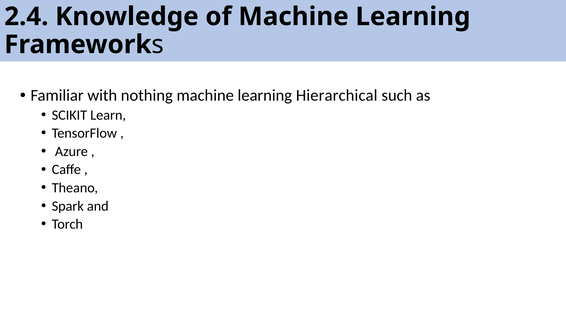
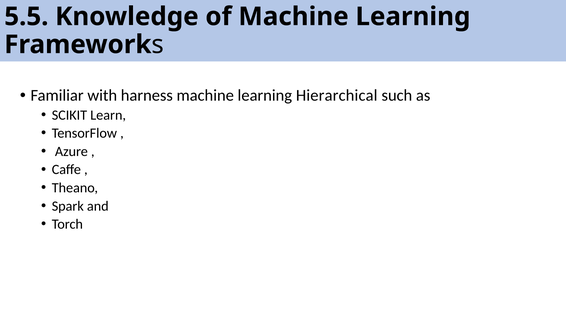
2.4: 2.4 -> 5.5 (26, 17)
nothing: nothing -> harness (147, 96)
